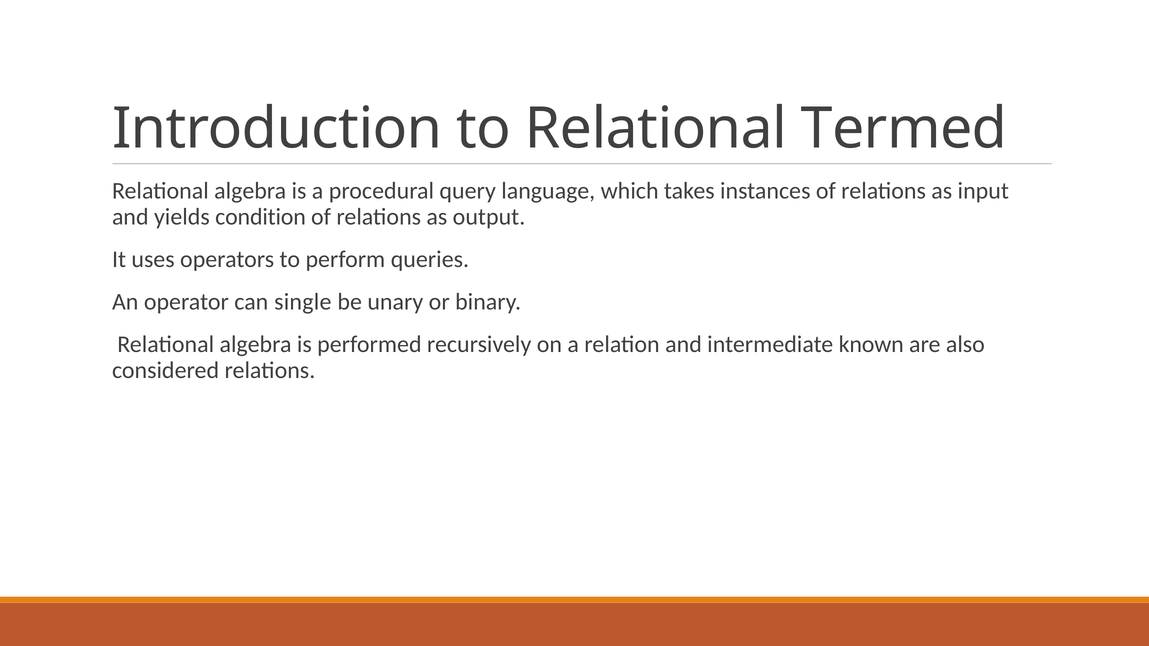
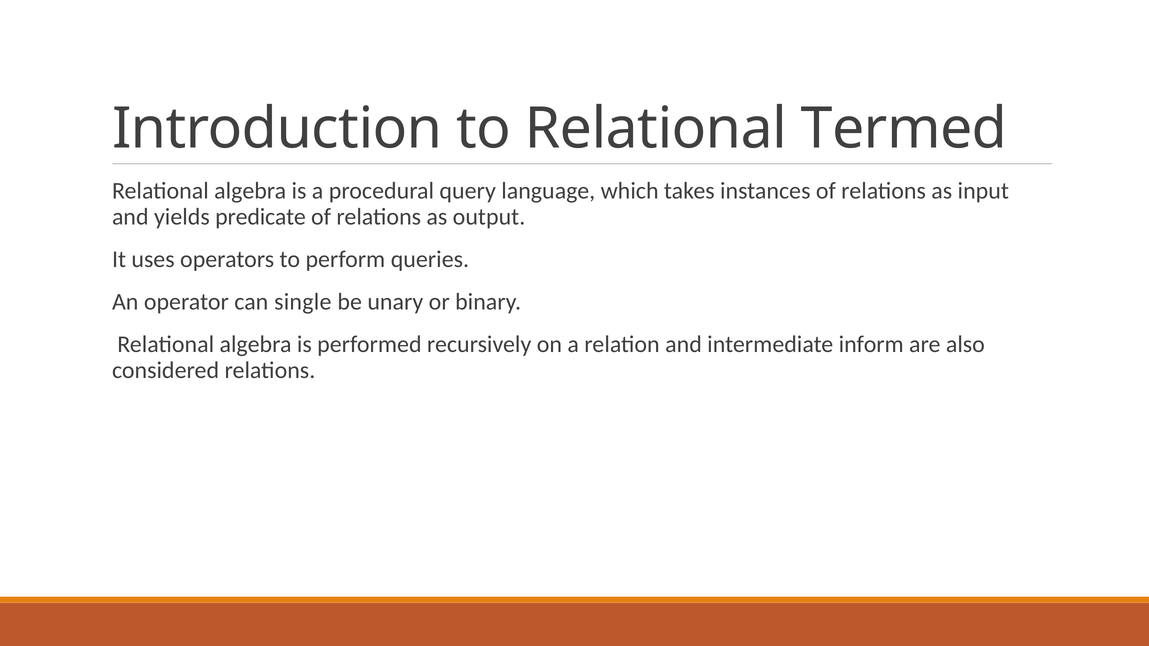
condition: condition -> predicate (261, 217)
known: known -> inform (871, 345)
